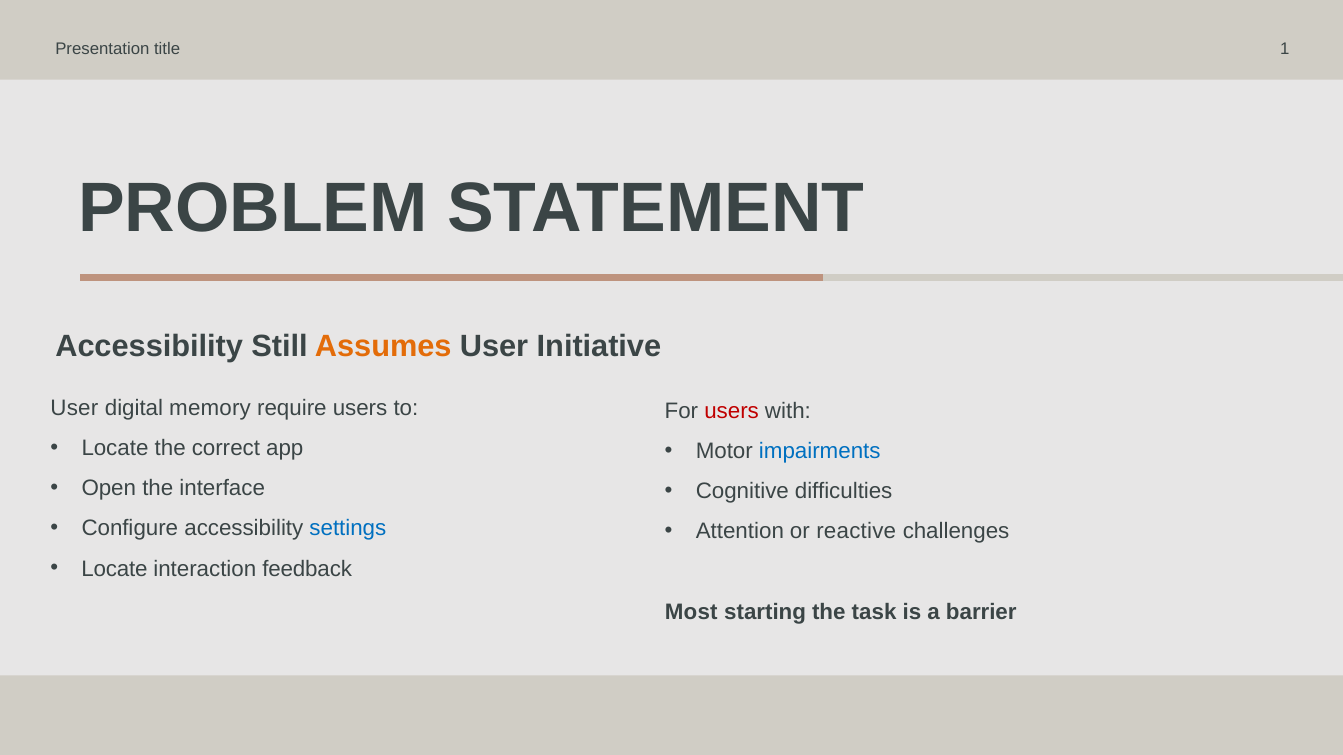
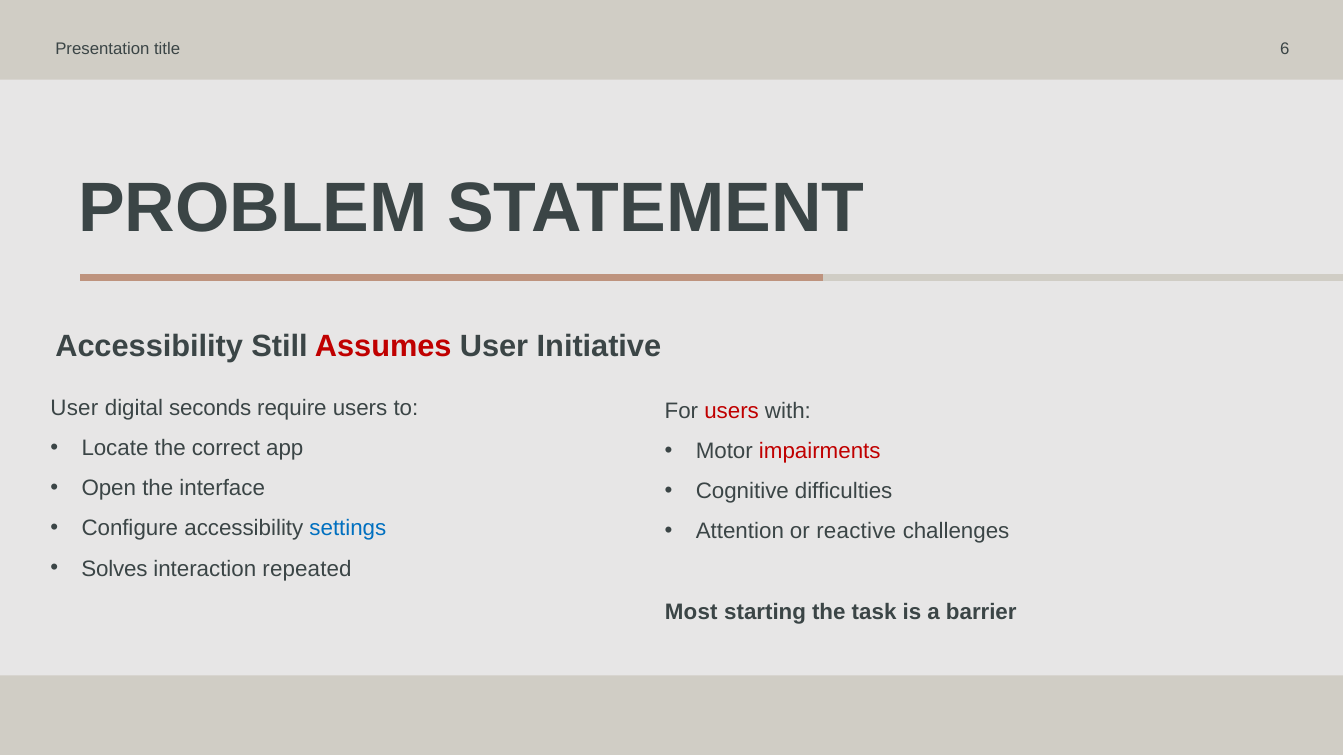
1: 1 -> 6 (1285, 49)
Assumes colour: orange -> red (383, 346)
memory: memory -> seconds (210, 408)
impairments colour: blue -> red (820, 451)
Locate: Locate -> Solves (114, 569)
feedback: feedback -> repeated (307, 569)
